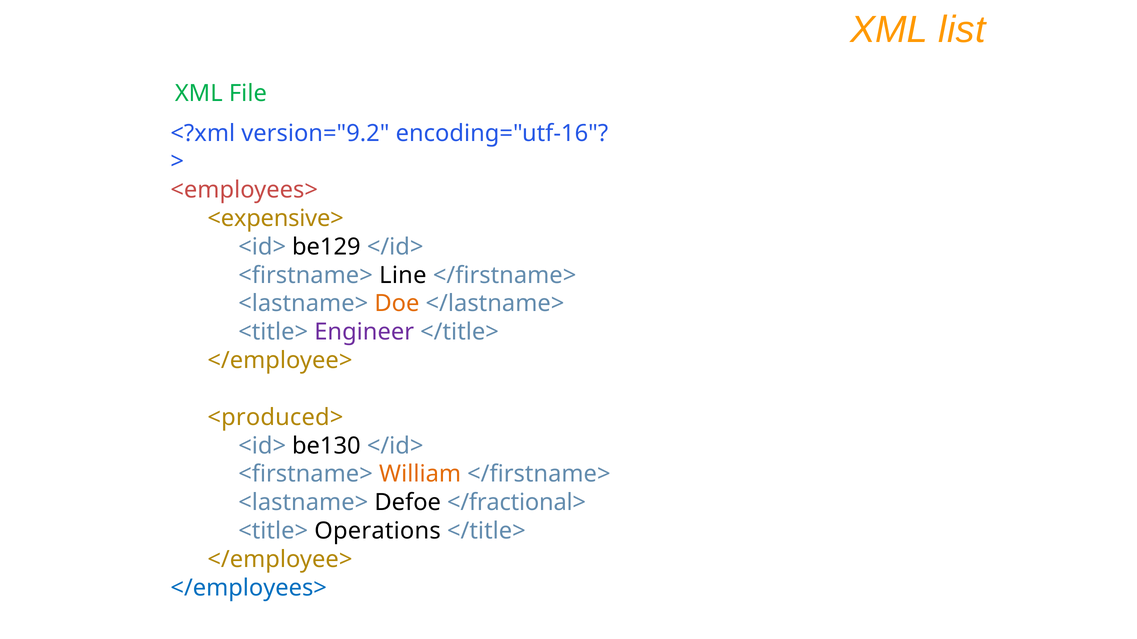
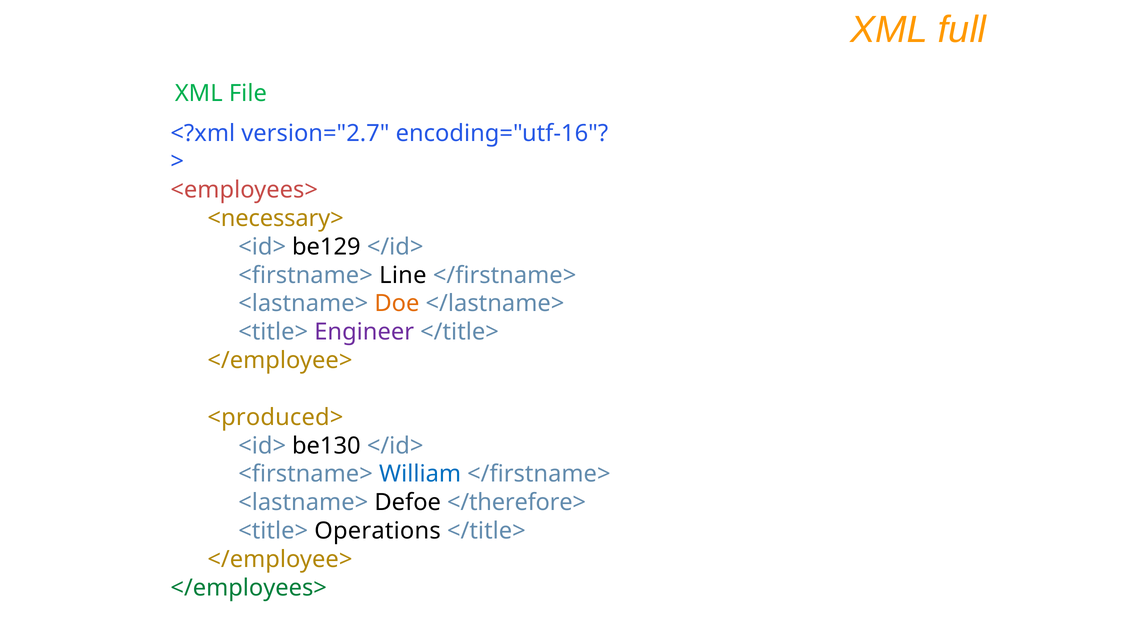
list: list -> full (962, 30)
version="9.2: version="9.2 -> version="2.7 (315, 133)
<expensive>: <expensive> -> <necessary> (276, 219)
William colour: orange -> blue (420, 475)
</fractional>: </fractional> -> </therefore> (517, 503)
</employees> colour: blue -> green (249, 588)
